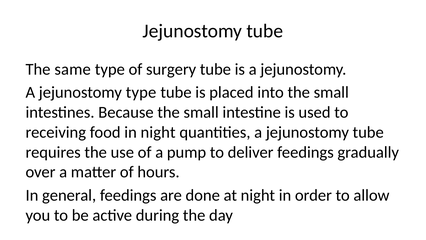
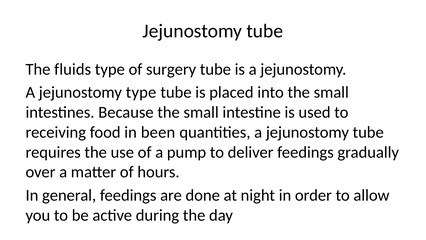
same: same -> fluids (73, 69)
in night: night -> been (158, 132)
